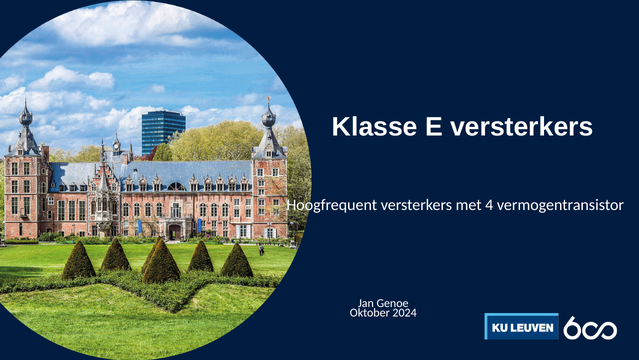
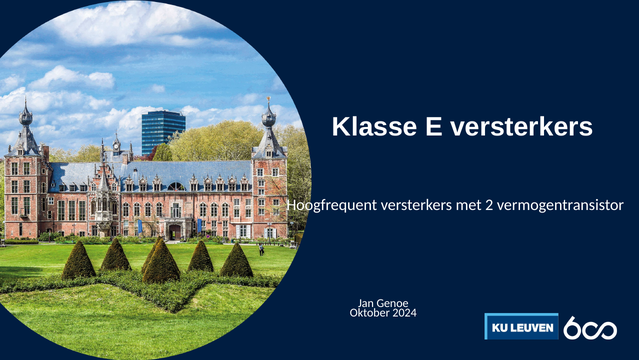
4: 4 -> 2 (489, 205)
